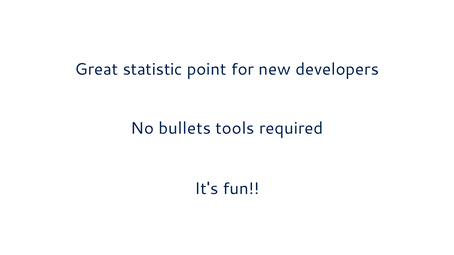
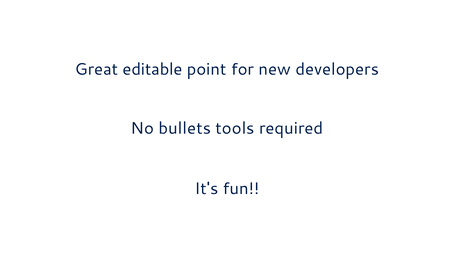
statistic: statistic -> editable (153, 69)
